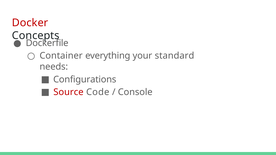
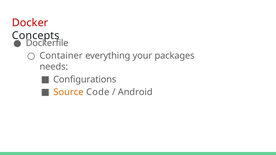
standard: standard -> packages (175, 56)
Source colour: red -> orange (68, 92)
Console: Console -> Android (135, 92)
